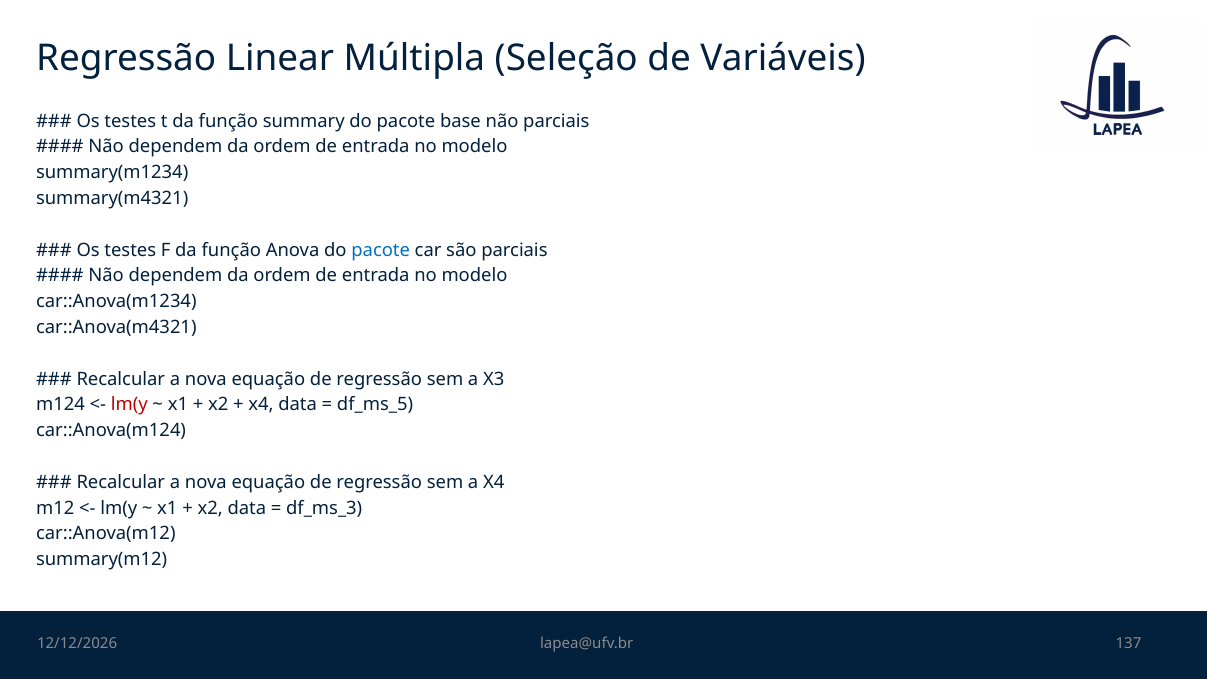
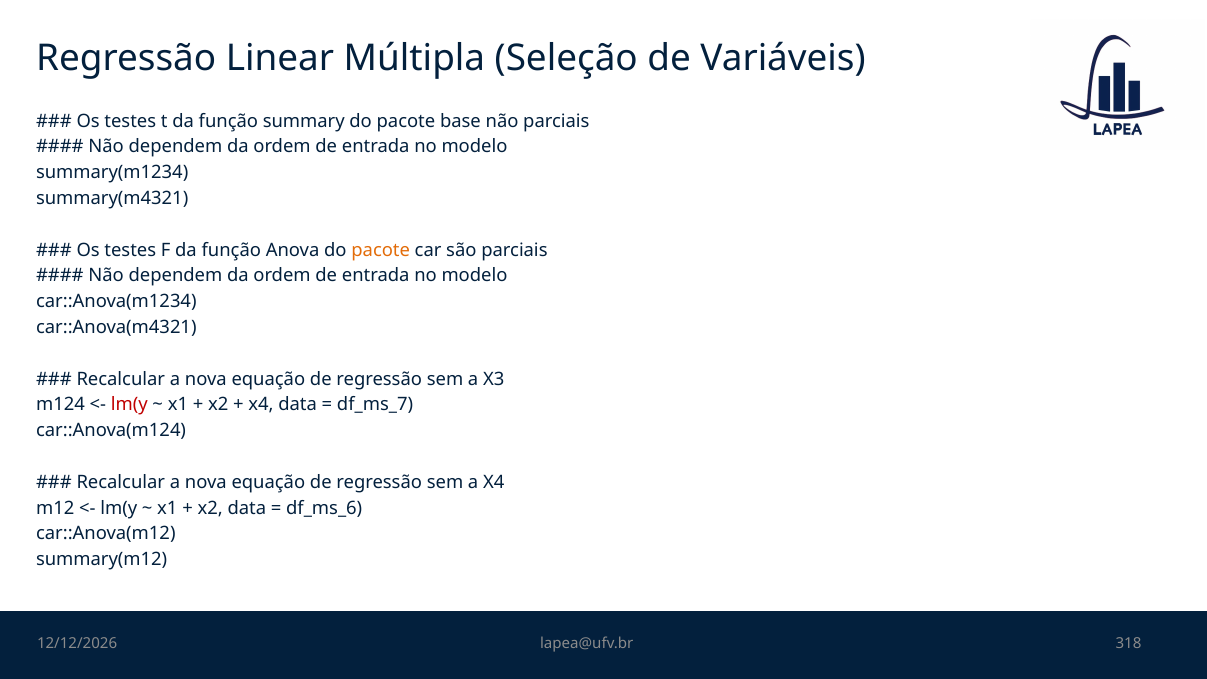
pacote colour: blue -> orange (381, 250)
df_ms_5: df_ms_5 -> df_ms_7 (375, 405)
df_ms_3: df_ms_3 -> df_ms_6 (324, 508)
137: 137 -> 318 (1129, 643)
